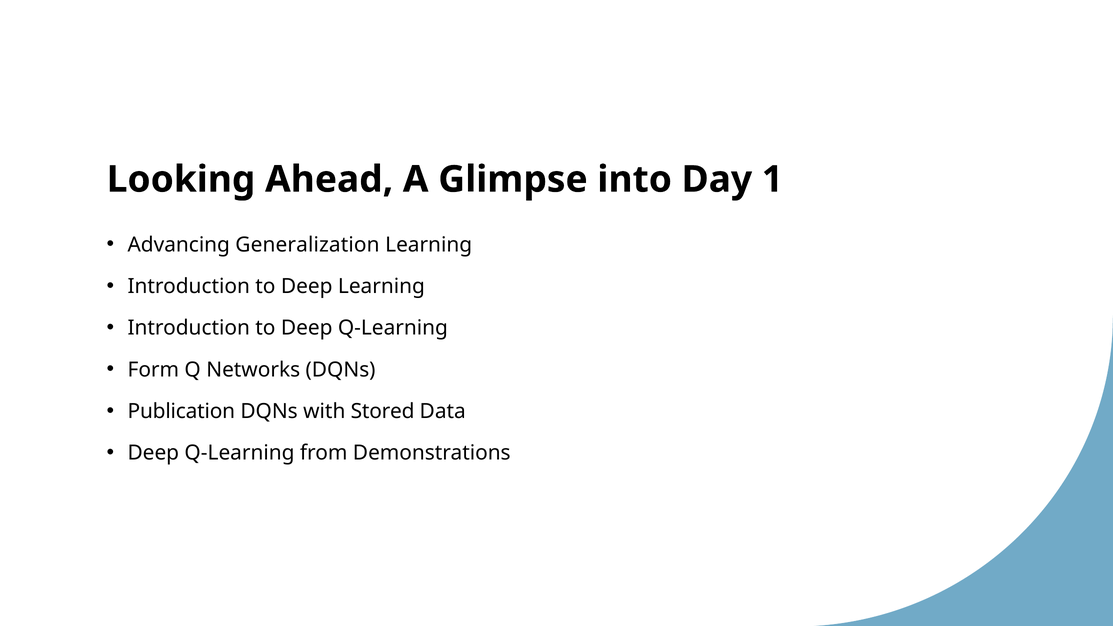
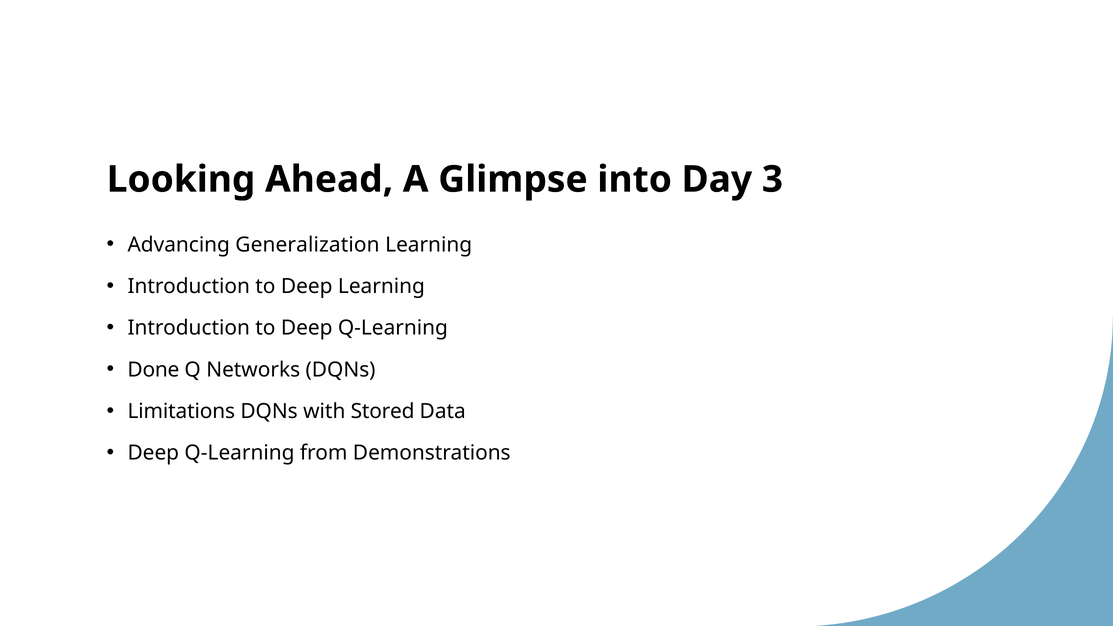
1: 1 -> 3 (772, 179)
Form: Form -> Done (153, 370)
Publication: Publication -> Limitations (181, 411)
